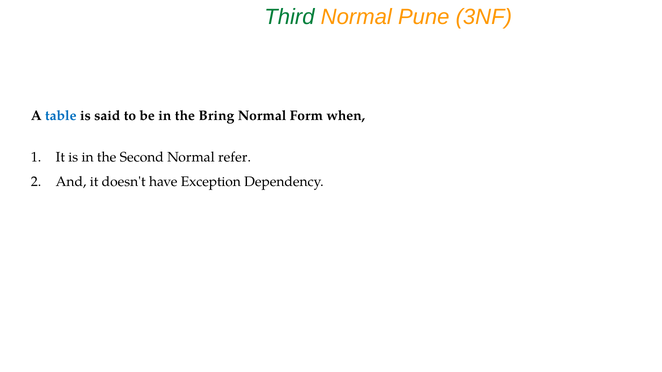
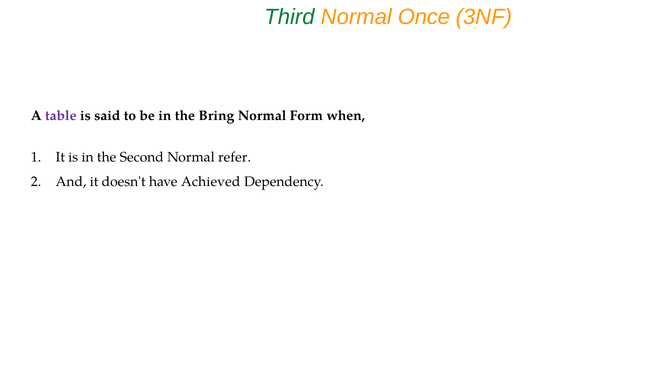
Pune: Pune -> Once (424, 17)
table colour: blue -> purple (61, 116)
Exception: Exception -> Achieved (211, 182)
